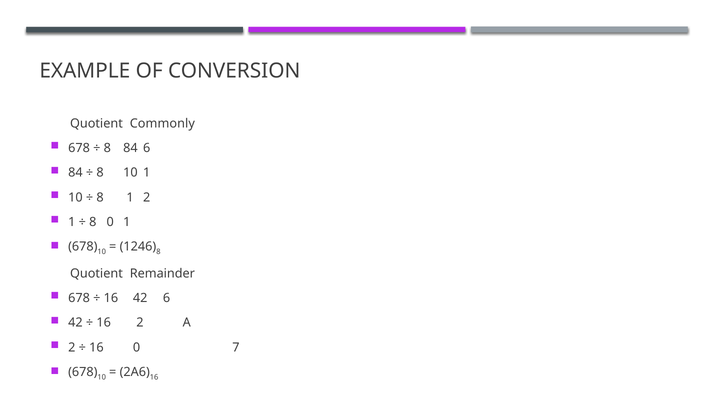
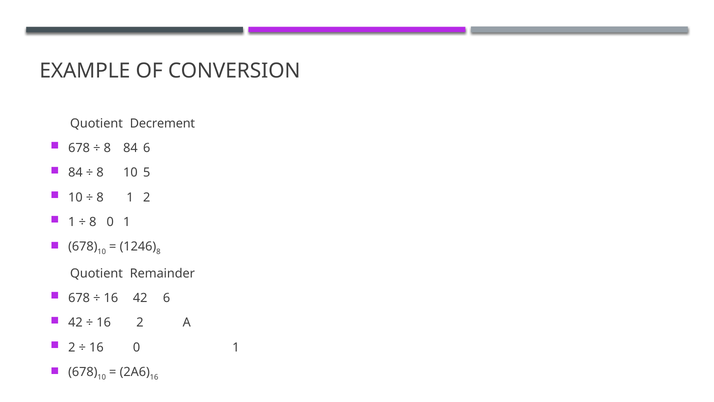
Commonly: Commonly -> Decrement (162, 123)
10 1: 1 -> 5 (147, 173)
16 0 7: 7 -> 1 (236, 347)
